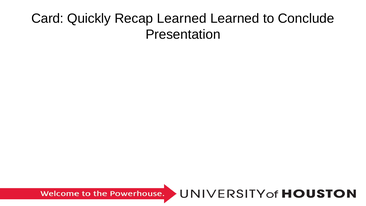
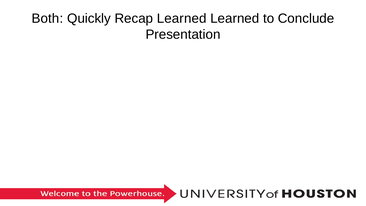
Card: Card -> Both (47, 19)
